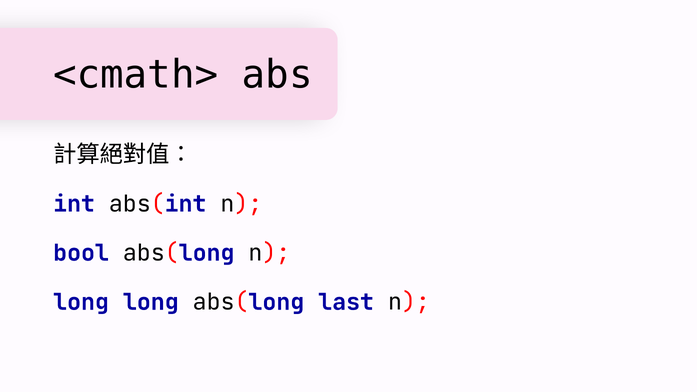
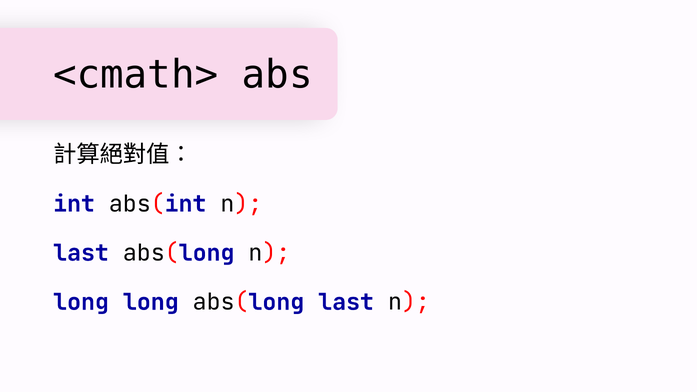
bool: bool -> last (81, 253)
